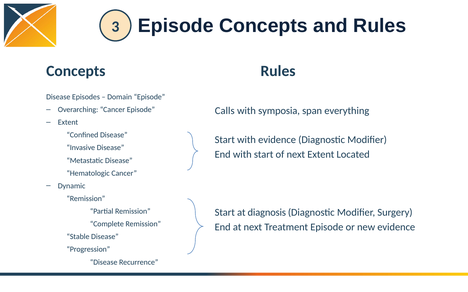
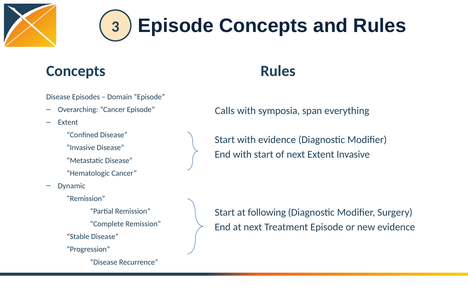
Extent Located: Located -> Invasive (353, 155)
diagnosis: diagnosis -> following (267, 213)
